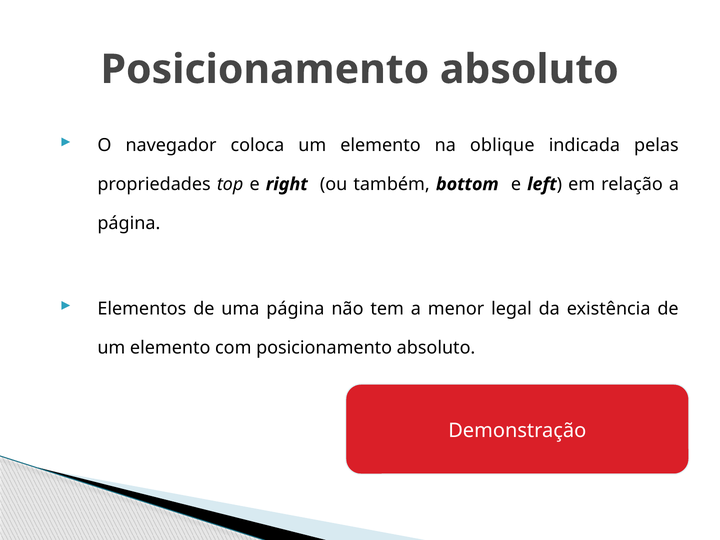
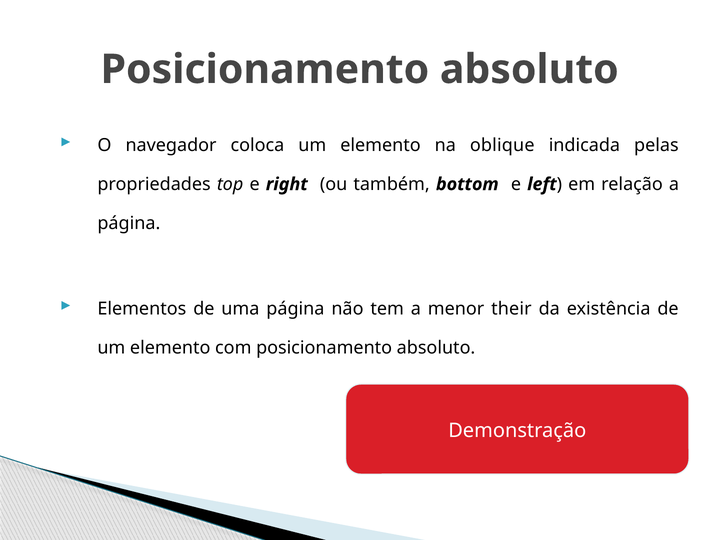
legal: legal -> their (511, 309)
